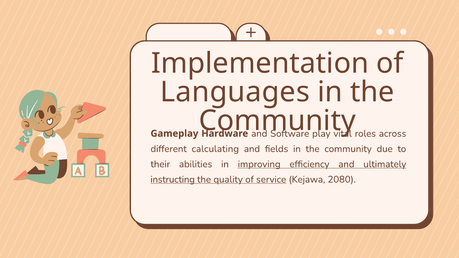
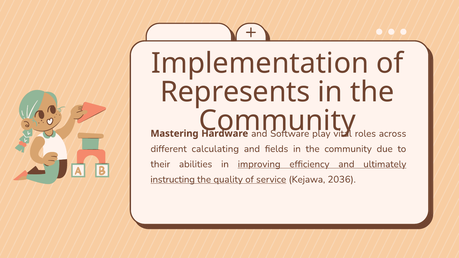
Languages: Languages -> Represents (235, 92)
Gameplay: Gameplay -> Mastering (174, 134)
2080: 2080 -> 2036 (342, 180)
